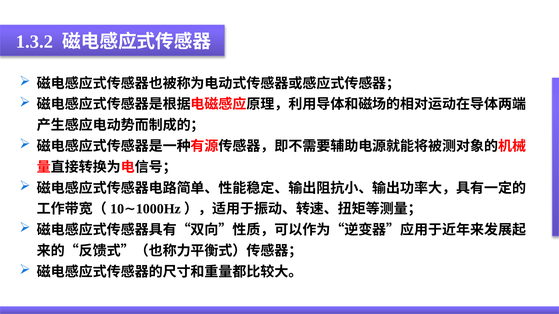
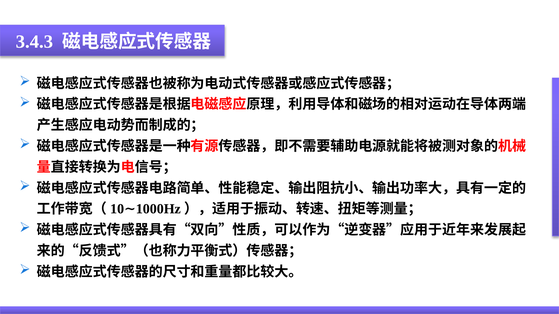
1.3.2: 1.3.2 -> 3.4.3 (34, 42)
